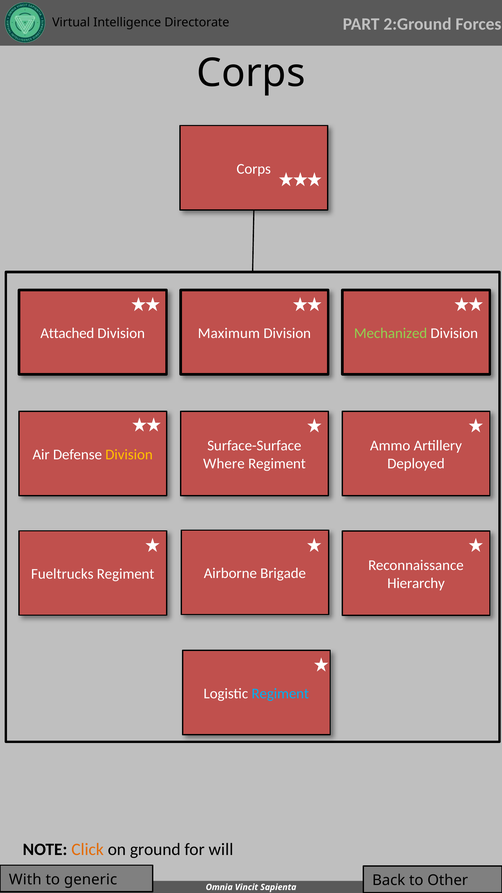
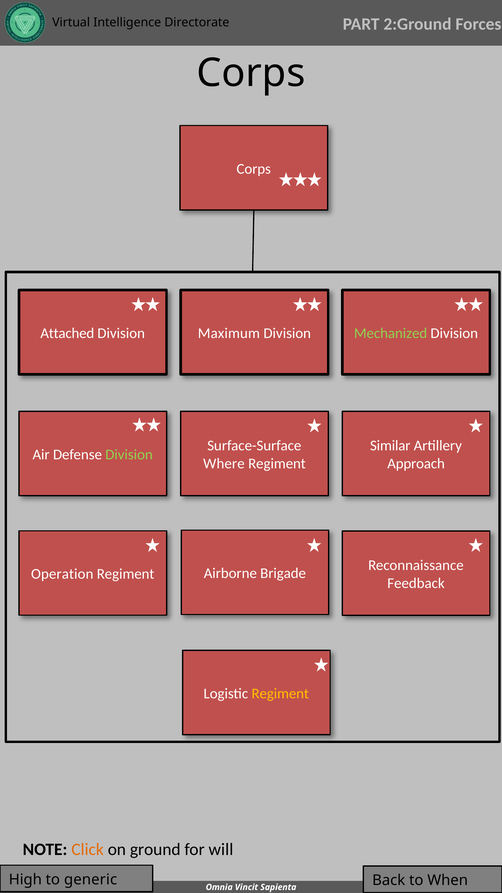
Ammo: Ammo -> Similar (390, 445)
Division colour: yellow -> light green (129, 454)
Deployed: Deployed -> Approach (416, 463)
Fueltrucks: Fueltrucks -> Operation (62, 574)
Hierarchy: Hierarchy -> Feedback (416, 583)
Regiment colour: light blue -> yellow (280, 693)
With: With -> High (25, 879)
Other: Other -> When (448, 880)
